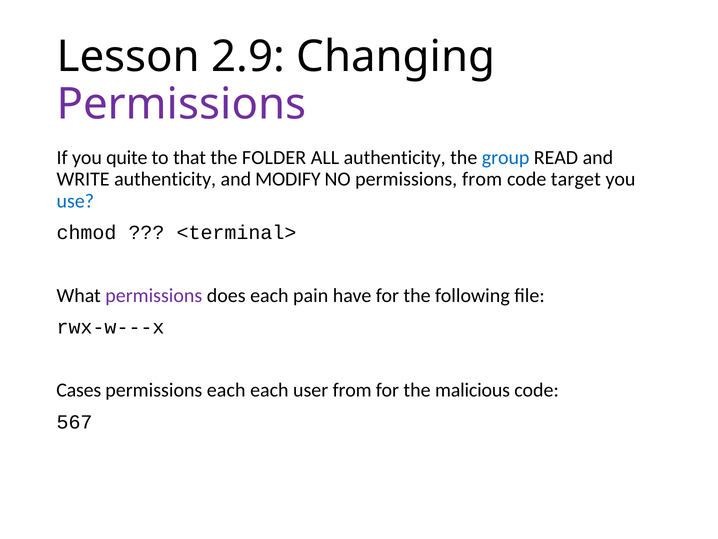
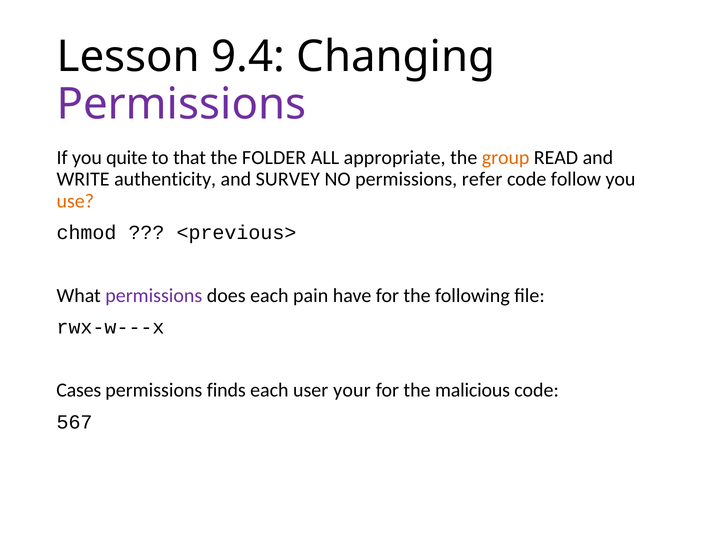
2.9: 2.9 -> 9.4 (248, 57)
ALL authenticity: authenticity -> appropriate (395, 158)
group colour: blue -> orange (506, 158)
MODIFY: MODIFY -> SURVEY (288, 179)
permissions from: from -> refer (482, 179)
target: target -> follow (576, 179)
use colour: blue -> orange (75, 201)
<terminal>: <terminal> -> <previous> (236, 232)
permissions each: each -> finds (226, 390)
user from: from -> your (352, 390)
